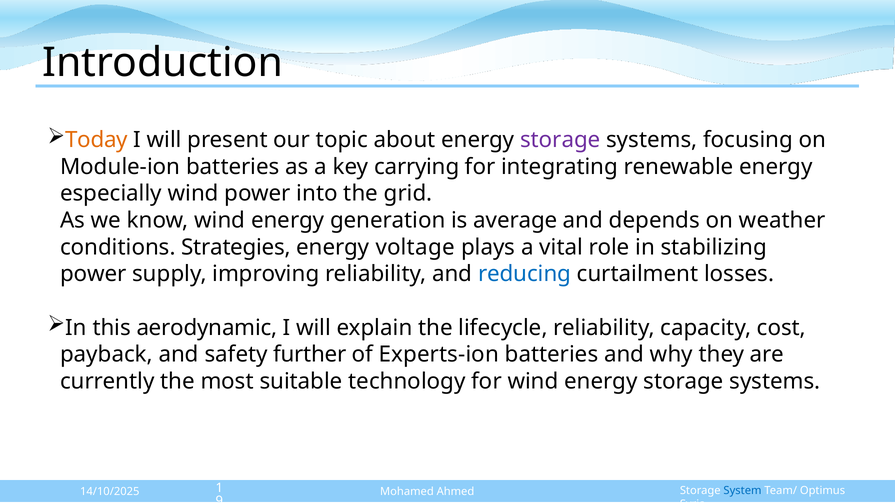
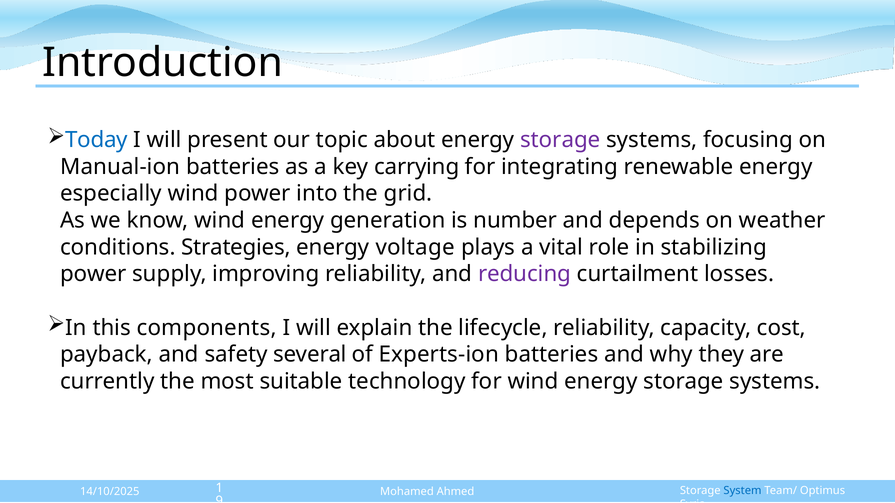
Today colour: orange -> blue (96, 140)
Module-ion: Module-ion -> Manual-ion (120, 167)
average: average -> number (515, 221)
reducing colour: blue -> purple (525, 274)
aerodynamic: aerodynamic -> components (207, 328)
further: further -> several (310, 355)
